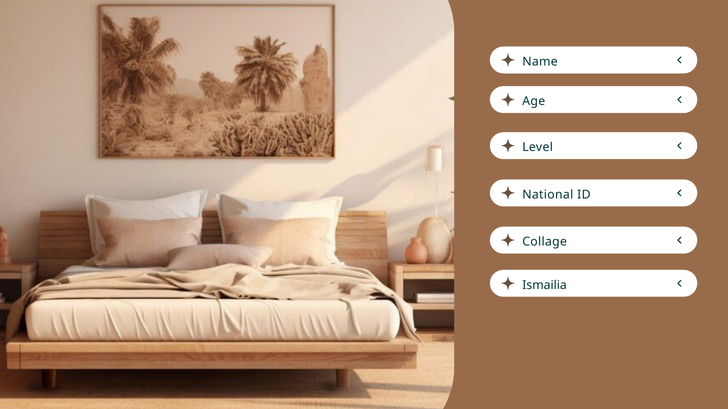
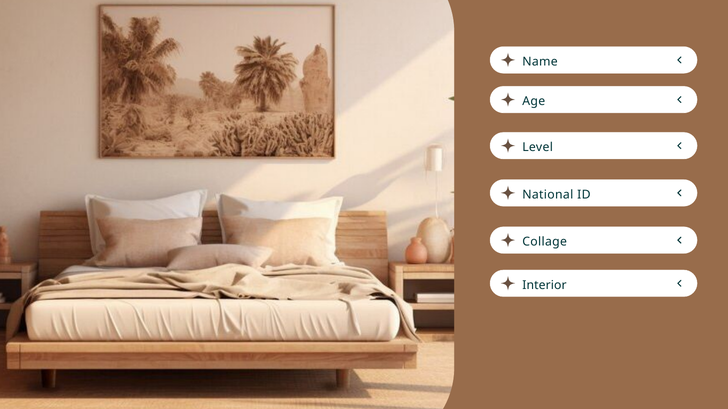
Ismailia: Ismailia -> Interior (544, 285)
